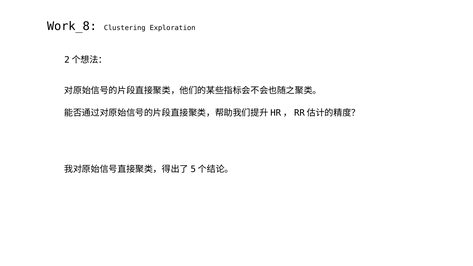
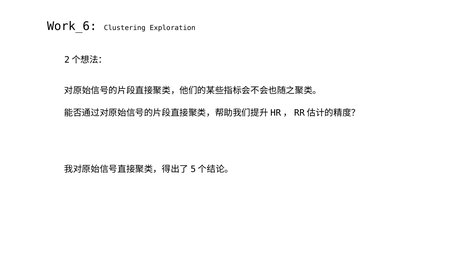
Work_8: Work_8 -> Work_6 (72, 26)
